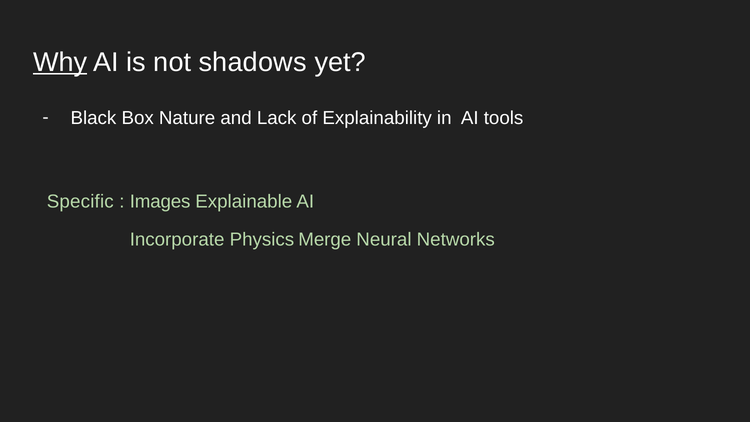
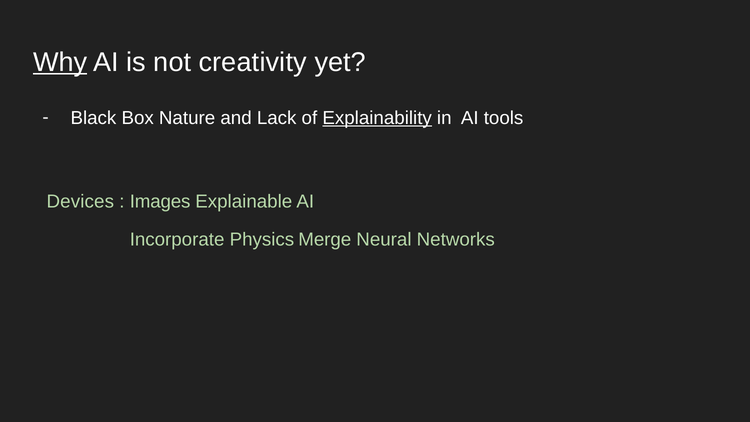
shadows: shadows -> creativity (253, 62)
Explainability underline: none -> present (377, 118)
Specific: Specific -> Devices (80, 201)
